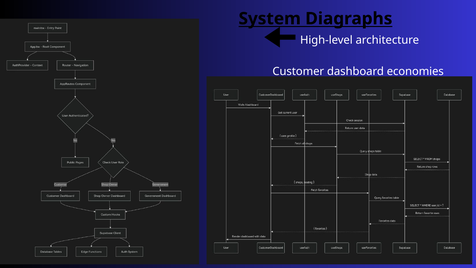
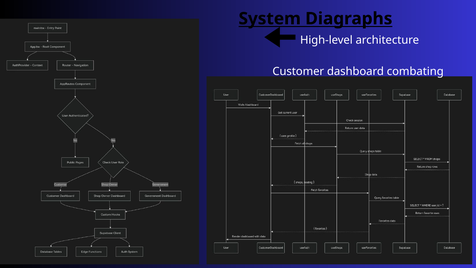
economies: economies -> combating (415, 71)
